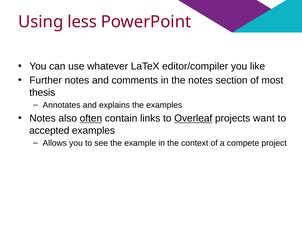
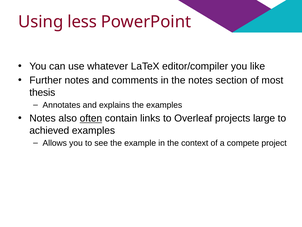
Overleaf underline: present -> none (193, 118)
want: want -> large (264, 118)
accepted: accepted -> achieved (49, 130)
